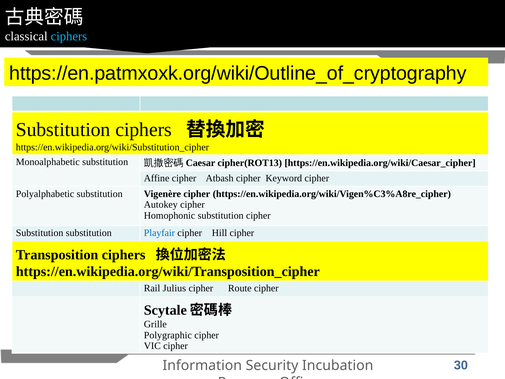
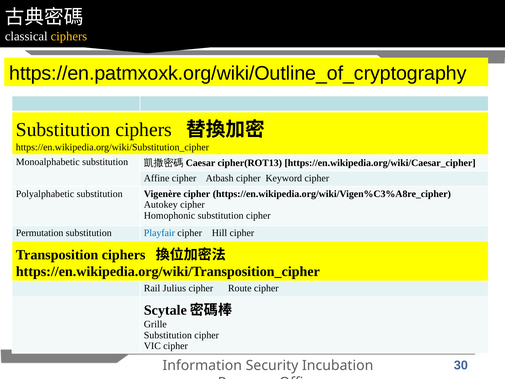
ciphers colour: light blue -> yellow (69, 36)
Substitution: Substitution -> Permutation (40, 233)
Polygraphic: Polygraphic -> Substitution (168, 335)
